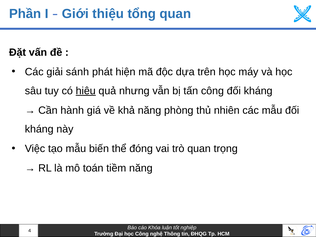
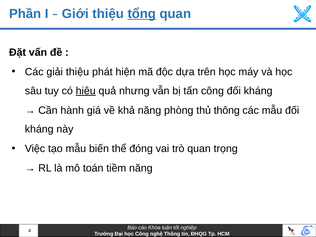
tổng underline: none -> present (142, 14)
giải sánh: sánh -> thiệu (77, 72)
thủ nhiên: nhiên -> thông (227, 110)
